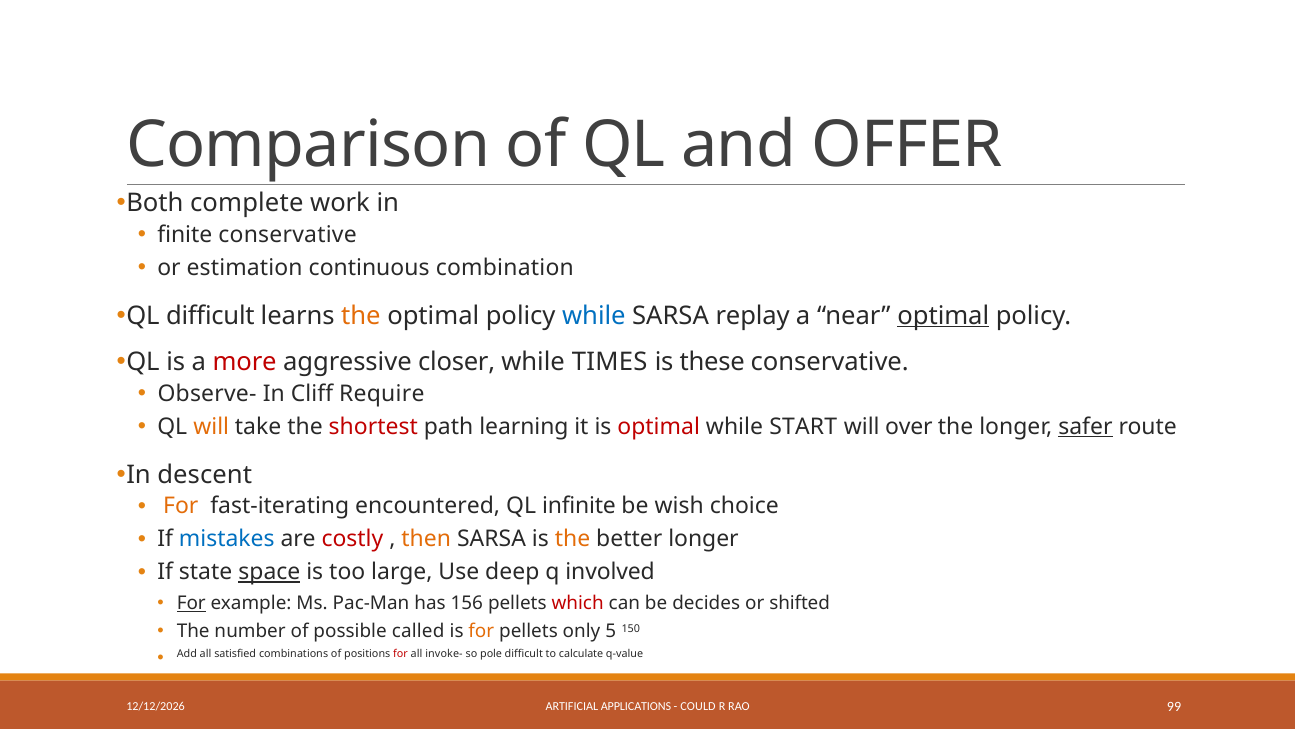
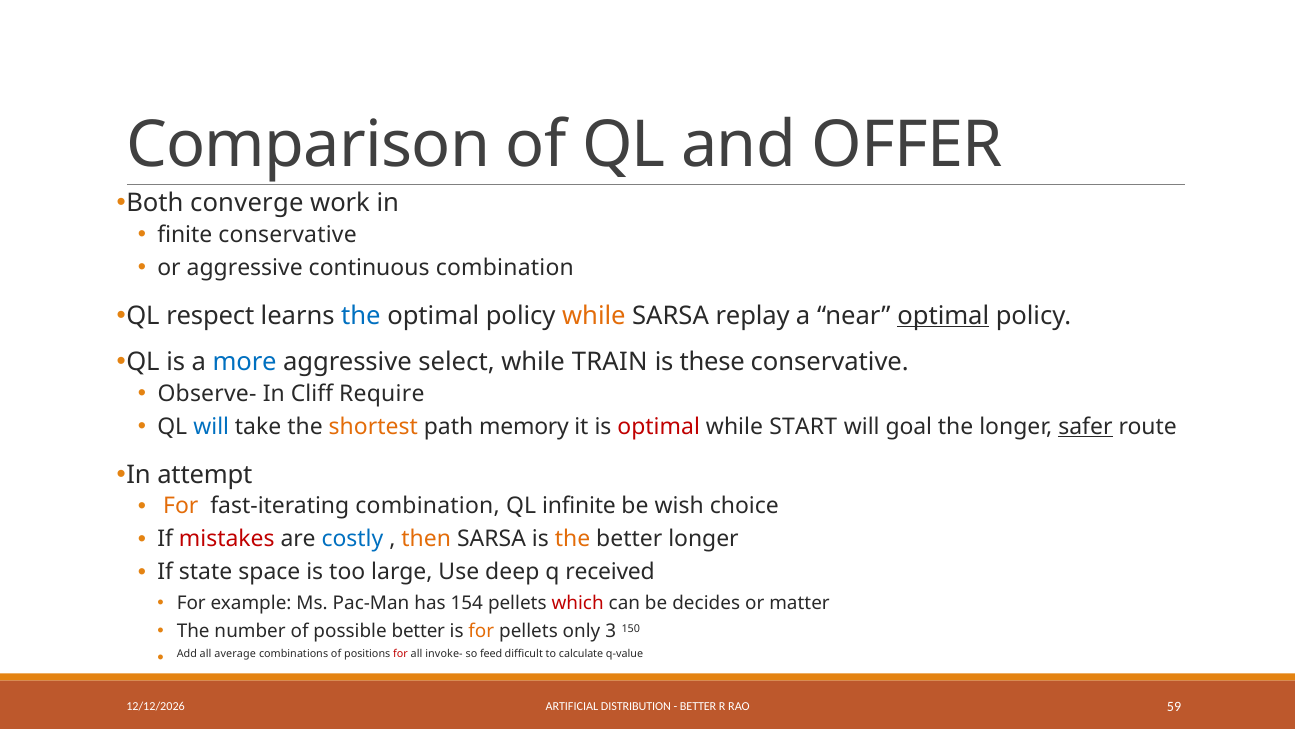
complete: complete -> converge (247, 203)
or estimation: estimation -> aggressive (245, 268)
QL difficult: difficult -> respect (210, 315)
the colour: orange -> blue (361, 315)
while colour: blue -> orange (594, 315)
more colour: red -> blue (245, 362)
closer: closer -> select (456, 362)
TIMES: TIMES -> TRAIN (610, 362)
will colour: orange -> blue (211, 427)
shortest colour: red -> orange (373, 427)
learning: learning -> memory (524, 427)
over: over -> goal (909, 427)
descent: descent -> attempt (205, 474)
fast-iterating encountered: encountered -> combination (428, 506)
mistakes colour: blue -> red (227, 539)
costly colour: red -> blue (352, 539)
space underline: present -> none (269, 572)
involved: involved -> received (610, 572)
For underline: present -> none (191, 603)
156: 156 -> 154 (467, 603)
shifted: shifted -> matter (800, 603)
possible called: called -> better (418, 631)
5: 5 -> 3 (611, 631)
satisfied: satisfied -> average (235, 654)
pole: pole -> feed (491, 654)
APPLICATIONS: APPLICATIONS -> DISTRIBUTION (636, 706)
COULD: COULD -> BETTER (698, 706)
99: 99 -> 59 (1174, 706)
